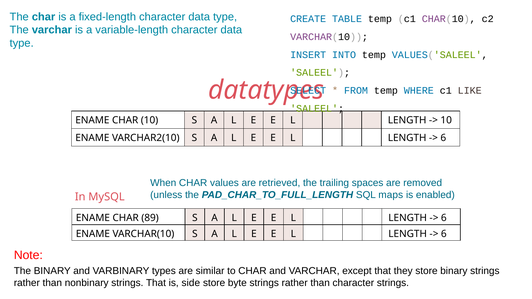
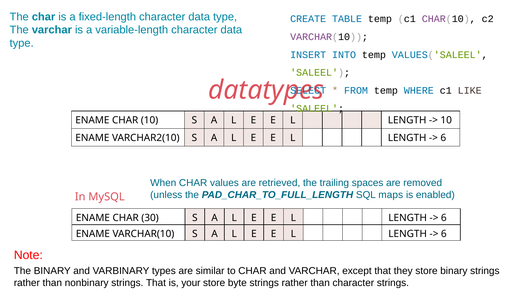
89: 89 -> 30 (150, 218)
side: side -> your (191, 283)
